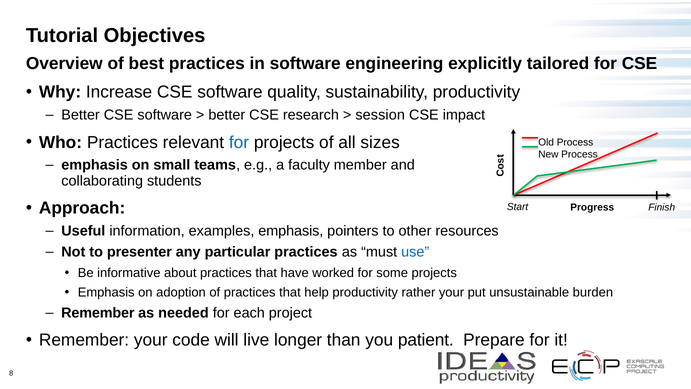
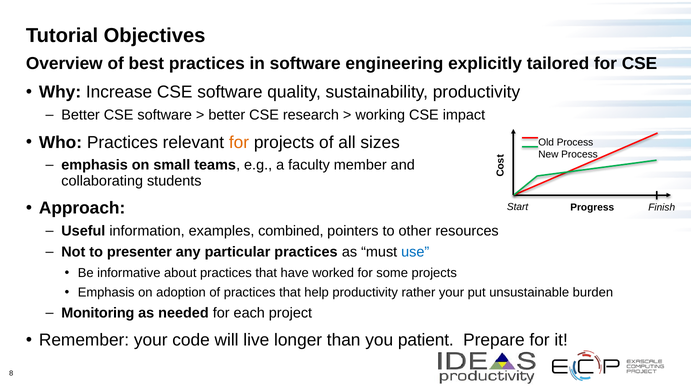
session: session -> working (380, 115)
for colour: blue -> orange (239, 142)
examples emphasis: emphasis -> combined (291, 231)
Remember: Remember -> Monitoring (98, 313)
